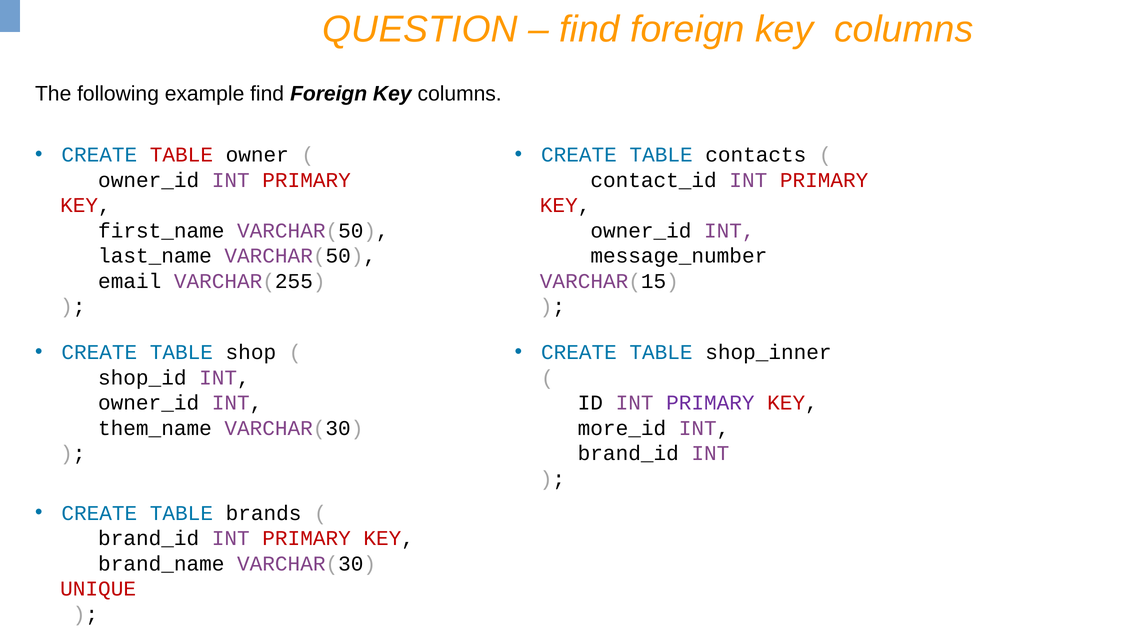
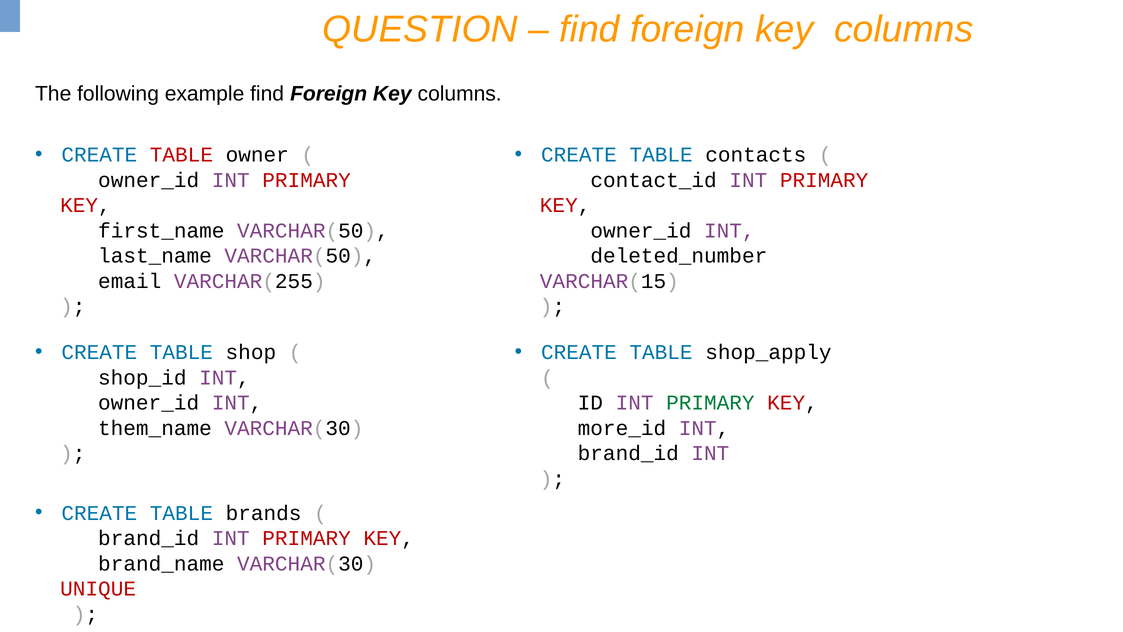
message_number: message_number -> deleted_number (679, 256)
shop_inner: shop_inner -> shop_apply (768, 352)
PRIMARY colour: purple -> green (710, 403)
